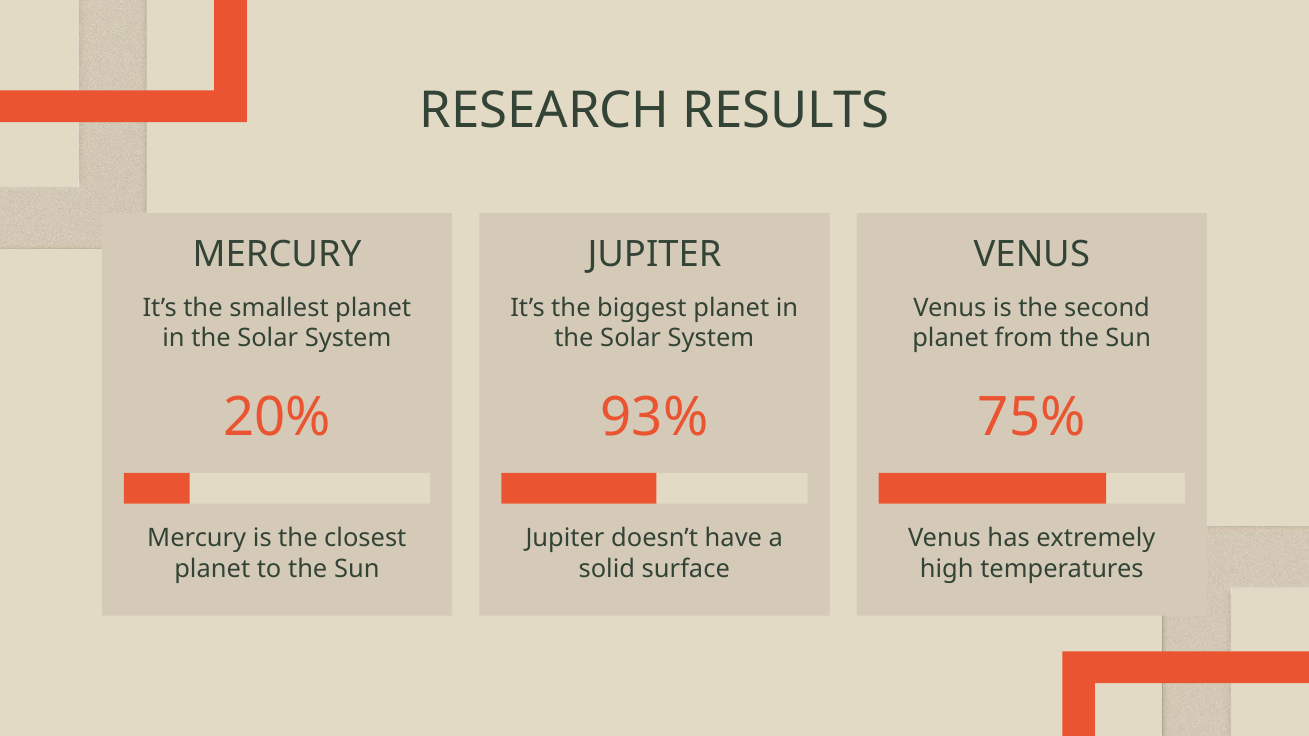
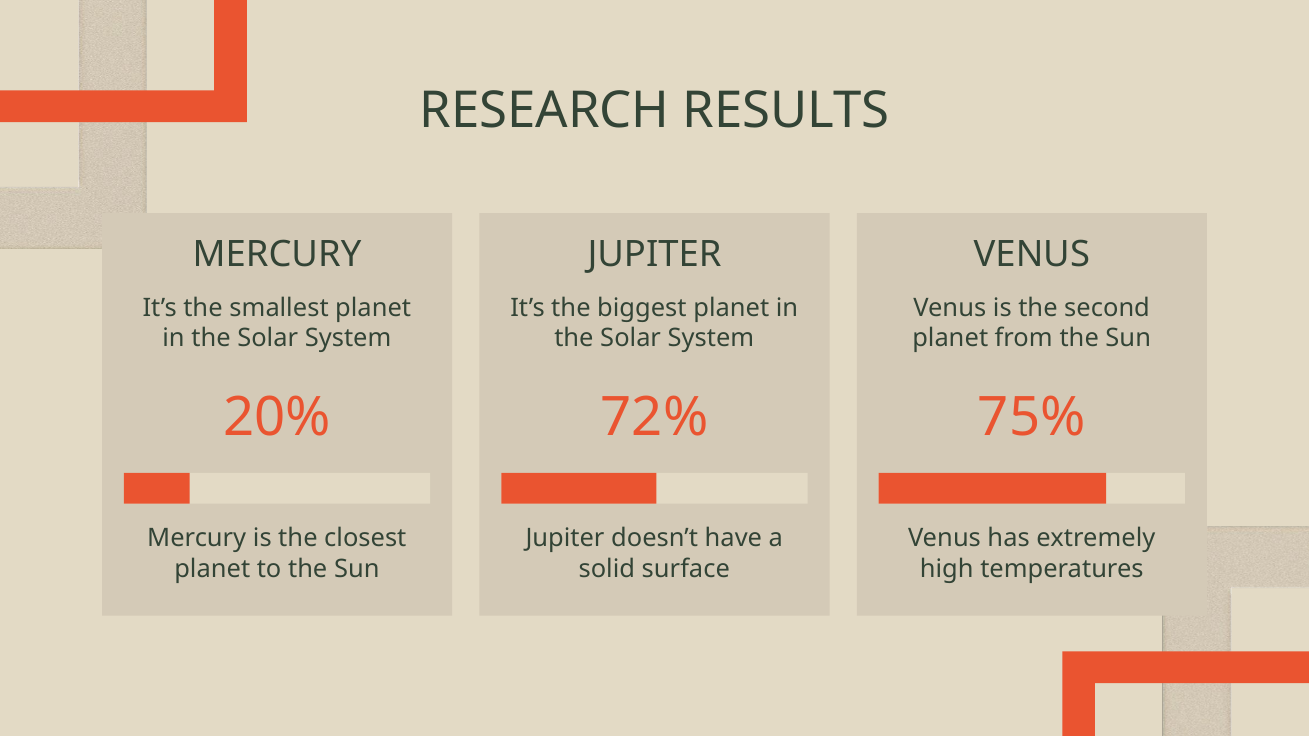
93%: 93% -> 72% (655, 418)
